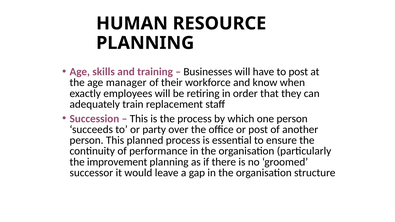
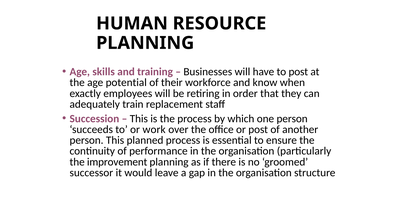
manager: manager -> potential (126, 83)
party: party -> work (154, 130)
